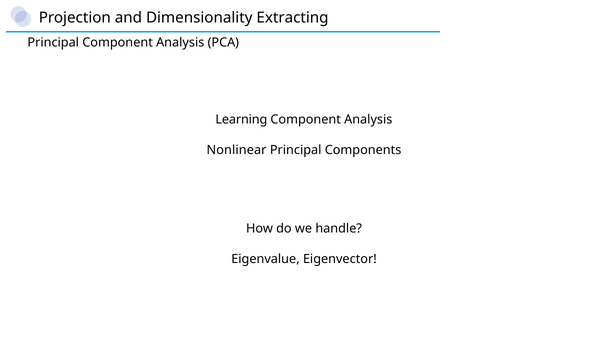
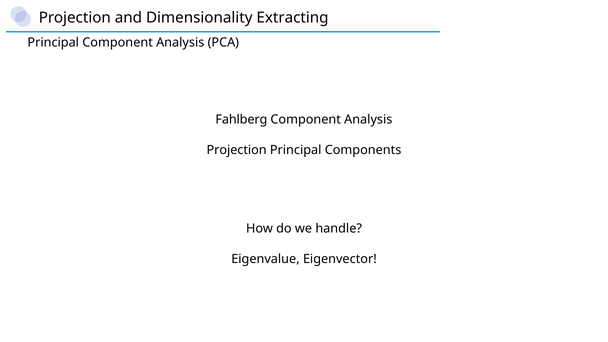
Learning: Learning -> Fahlberg (241, 119)
Nonlinear: Nonlinear -> Projection (237, 150)
